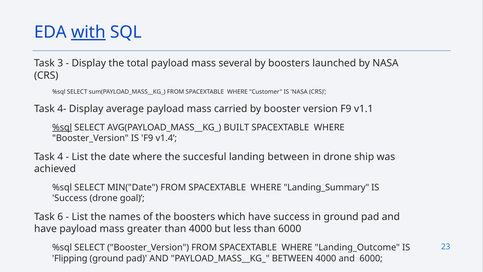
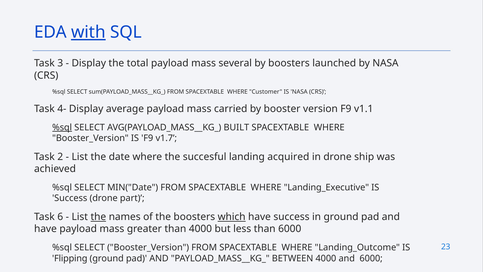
v1.4: v1.4 -> v1.7 (166, 138)
4: 4 -> 2 (60, 157)
landing between: between -> acquired (288, 157)
Landing_Summary: Landing_Summary -> Landing_Executive (326, 187)
goal: goal -> part (132, 198)
the underline: none -> present (98, 217)
which underline: none -> present (232, 217)
